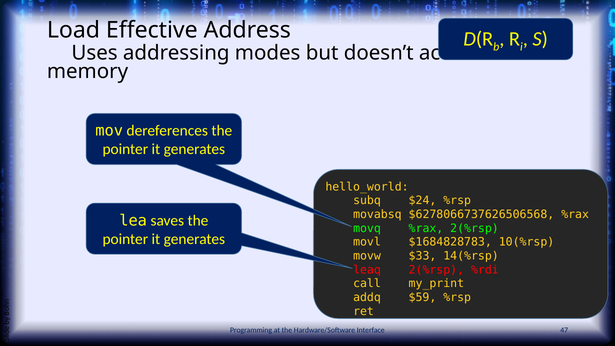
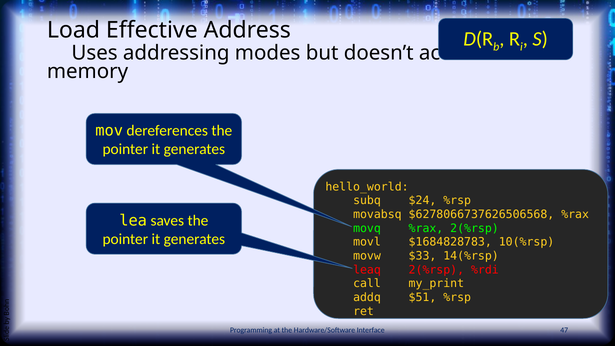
$59: $59 -> $51 (422, 297)
